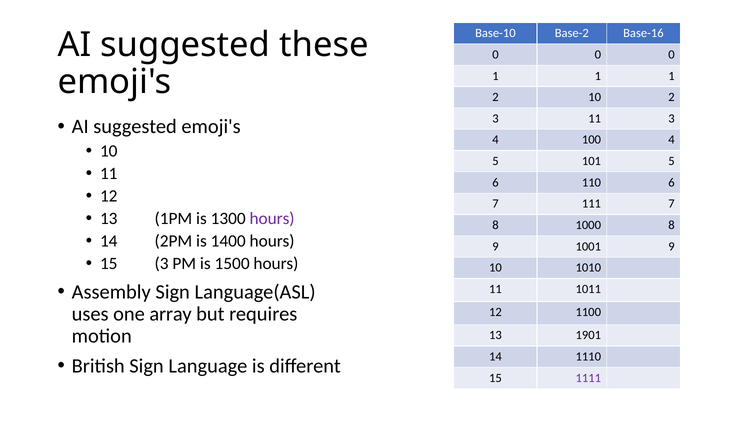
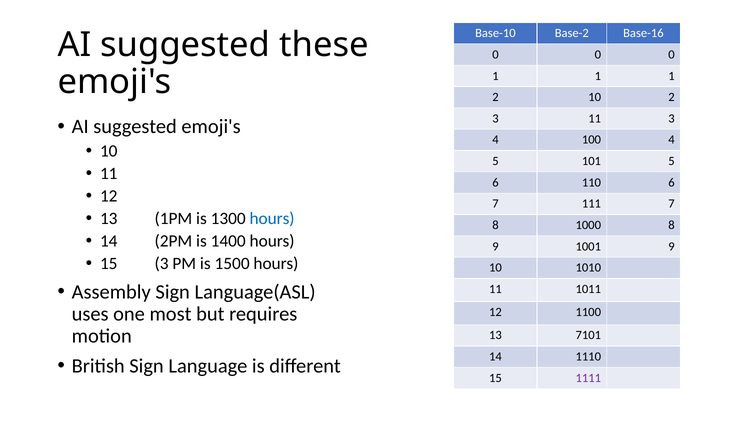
hours colour: purple -> blue (272, 219)
array: array -> most (170, 314)
1901: 1901 -> 7101 (588, 336)
